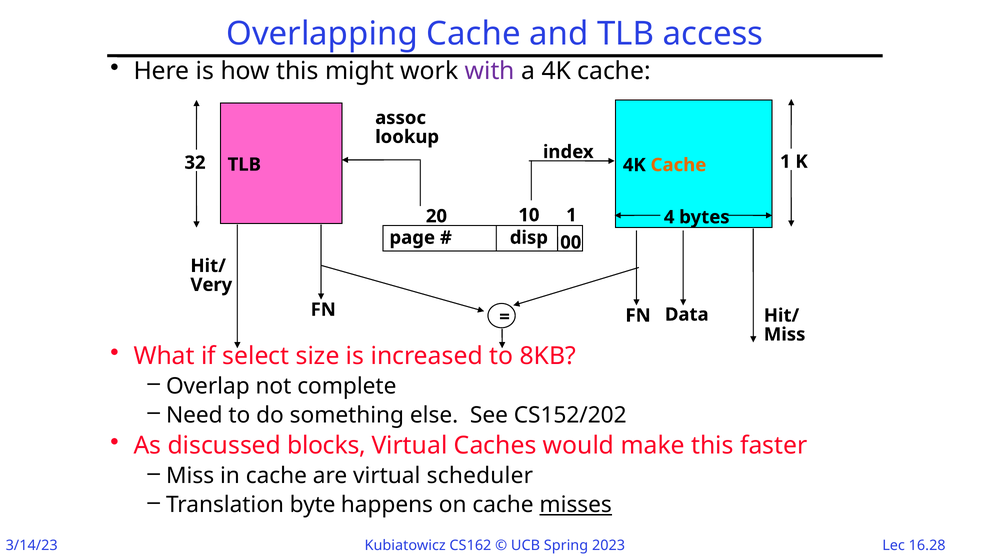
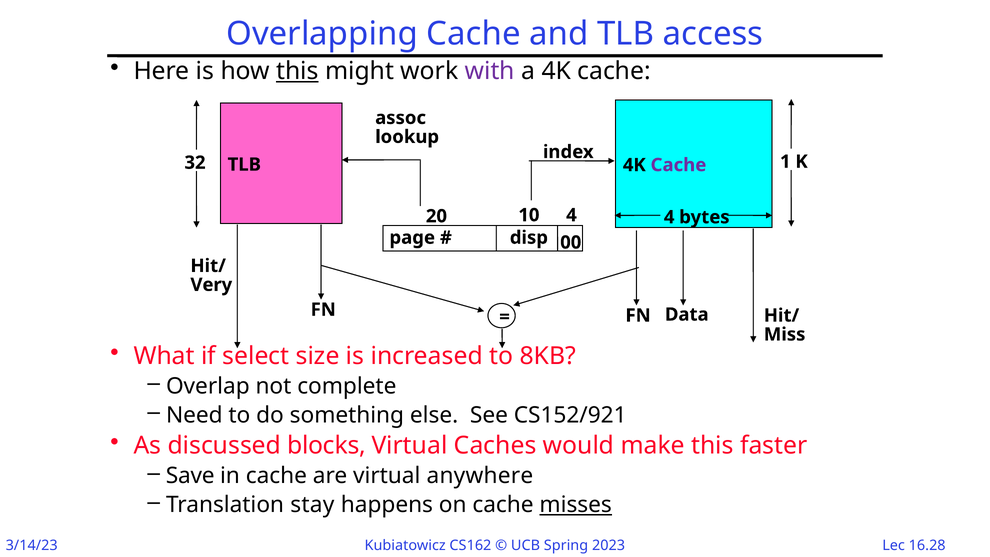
this underline: none -> present (297, 71)
Cache colour: orange -> purple (678, 165)
10 1: 1 -> 4 (571, 215)
CS152/202: CS152/202 -> CS152/921 (570, 415)
Miss: Miss -> Save (190, 476)
scheduler: scheduler -> anywhere (480, 476)
byte: byte -> stay (312, 505)
